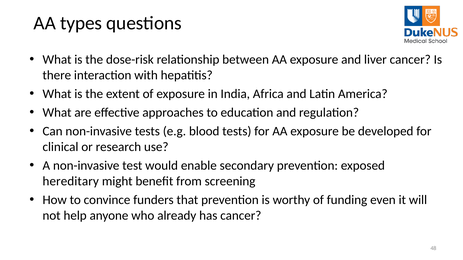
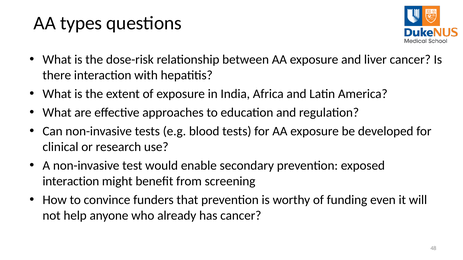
hereditary: hereditary -> interaction (71, 181)
